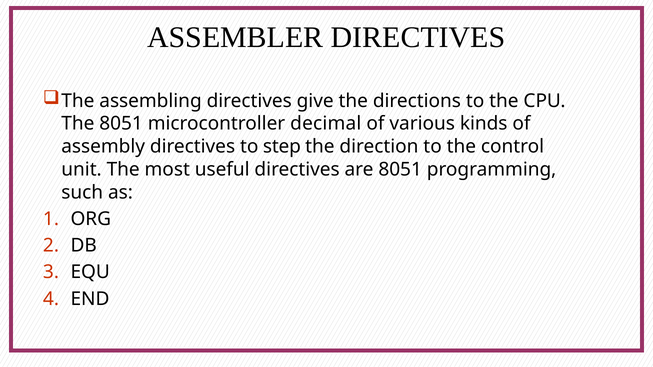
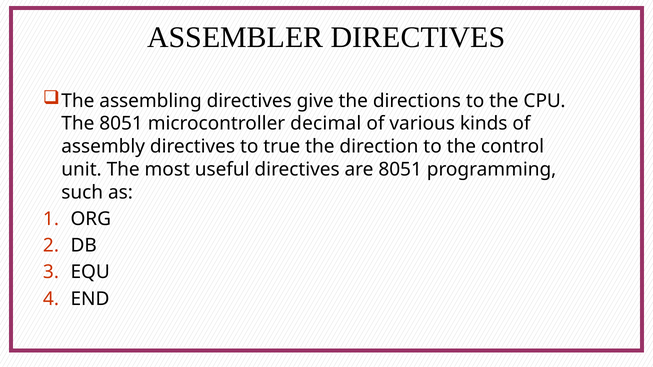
step: step -> true (282, 147)
